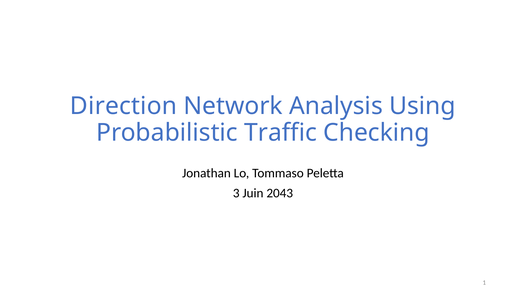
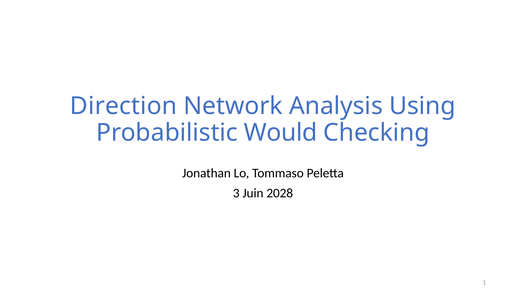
Traffic: Traffic -> Would (281, 132)
2043: 2043 -> 2028 (280, 193)
